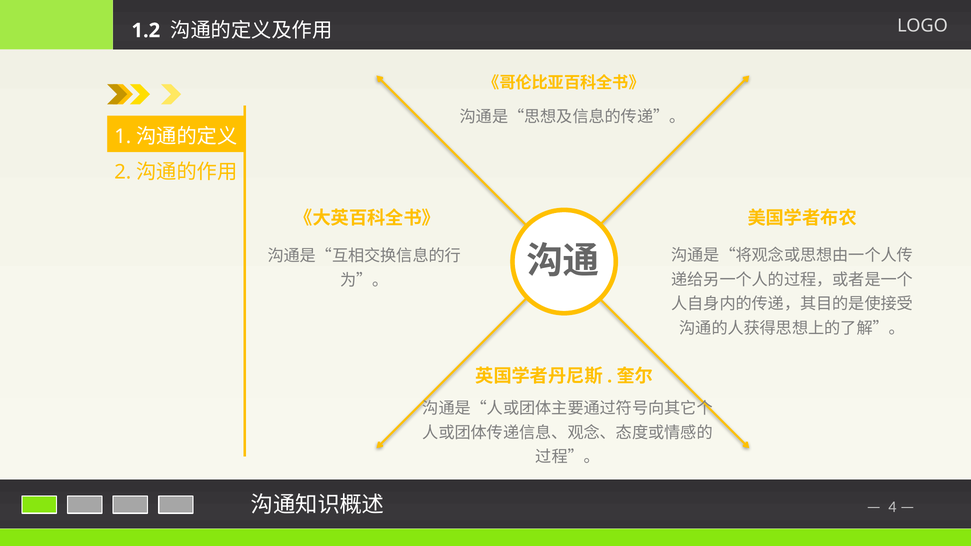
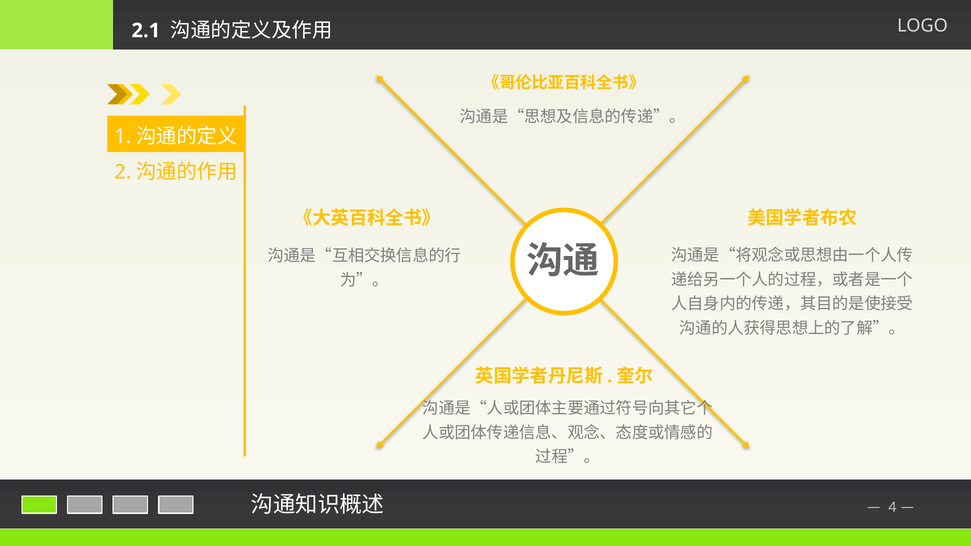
1.2: 1.2 -> 2.1 (146, 31)
